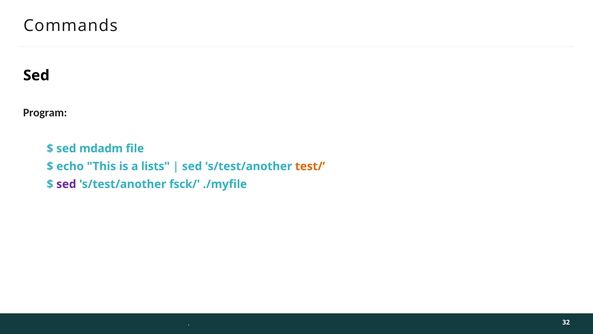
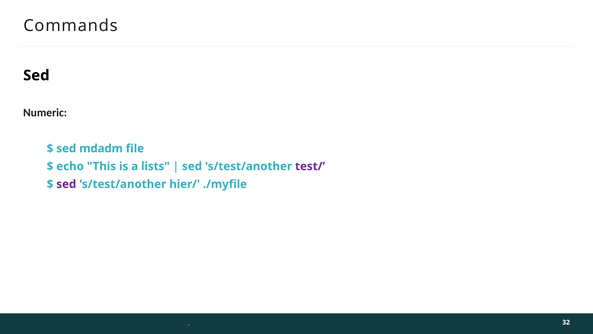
Program: Program -> Numeric (45, 113)
test/ colour: orange -> purple (310, 166)
fsck/: fsck/ -> hier/ (185, 184)
